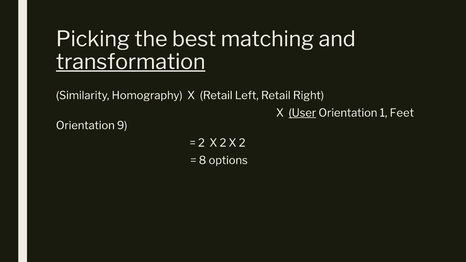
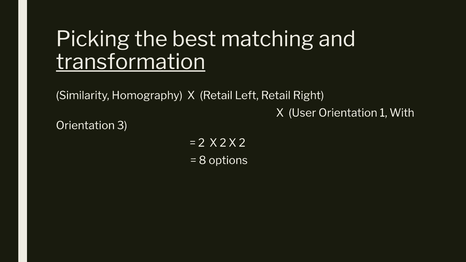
User underline: present -> none (302, 113)
Feet: Feet -> With (402, 113)
9: 9 -> 3 (122, 126)
